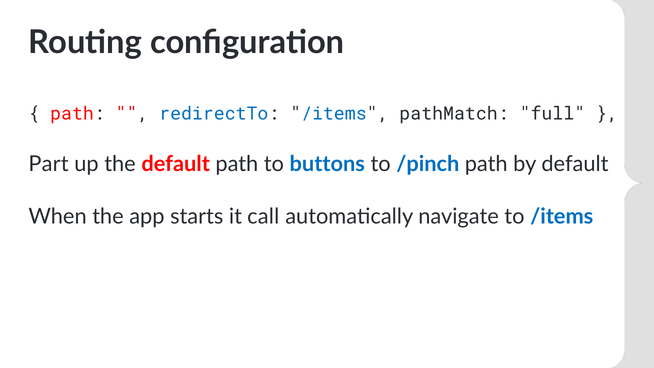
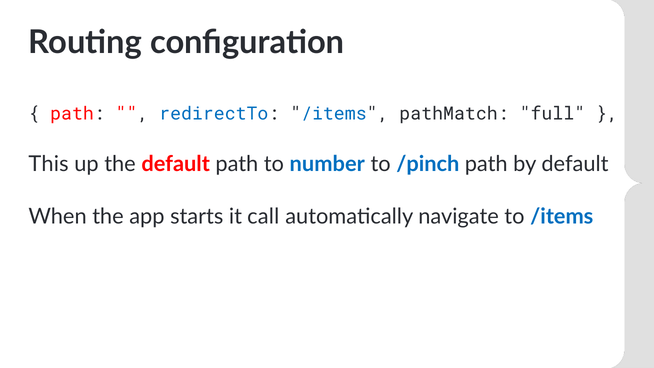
Part: Part -> This (49, 164)
buttons: buttons -> number (327, 164)
